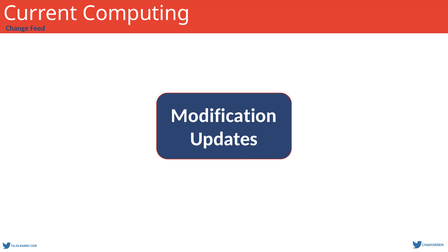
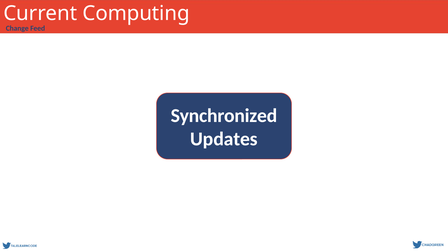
Modification: Modification -> Synchronized (224, 116)
